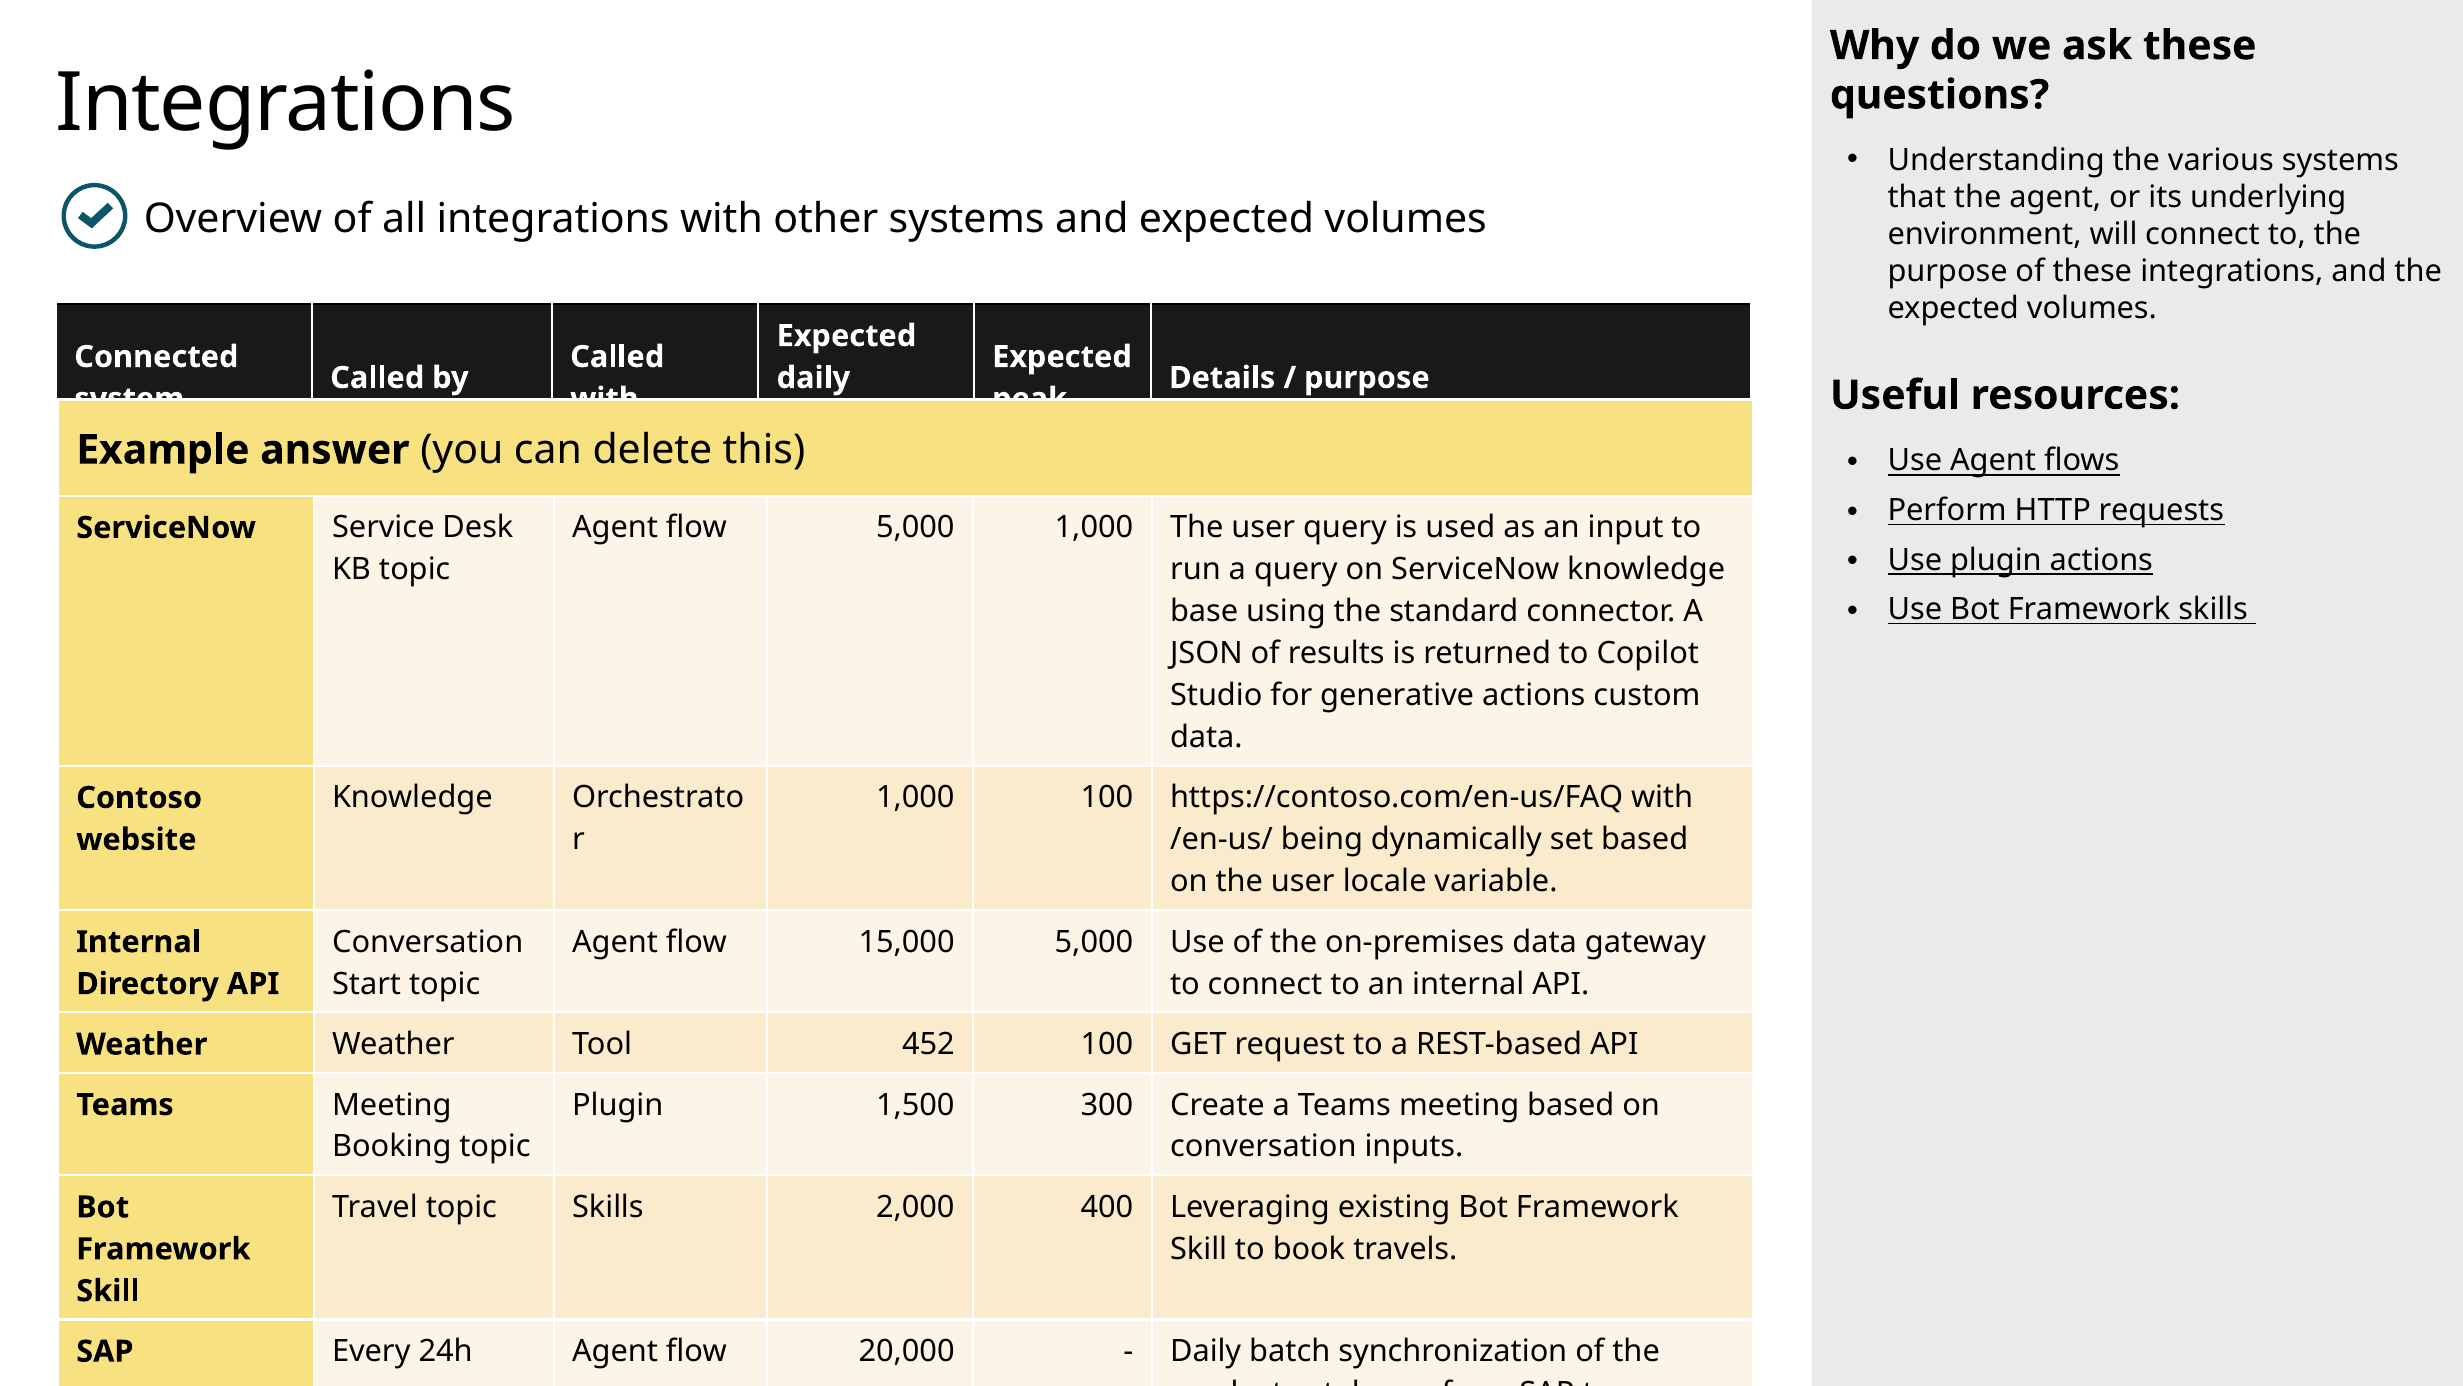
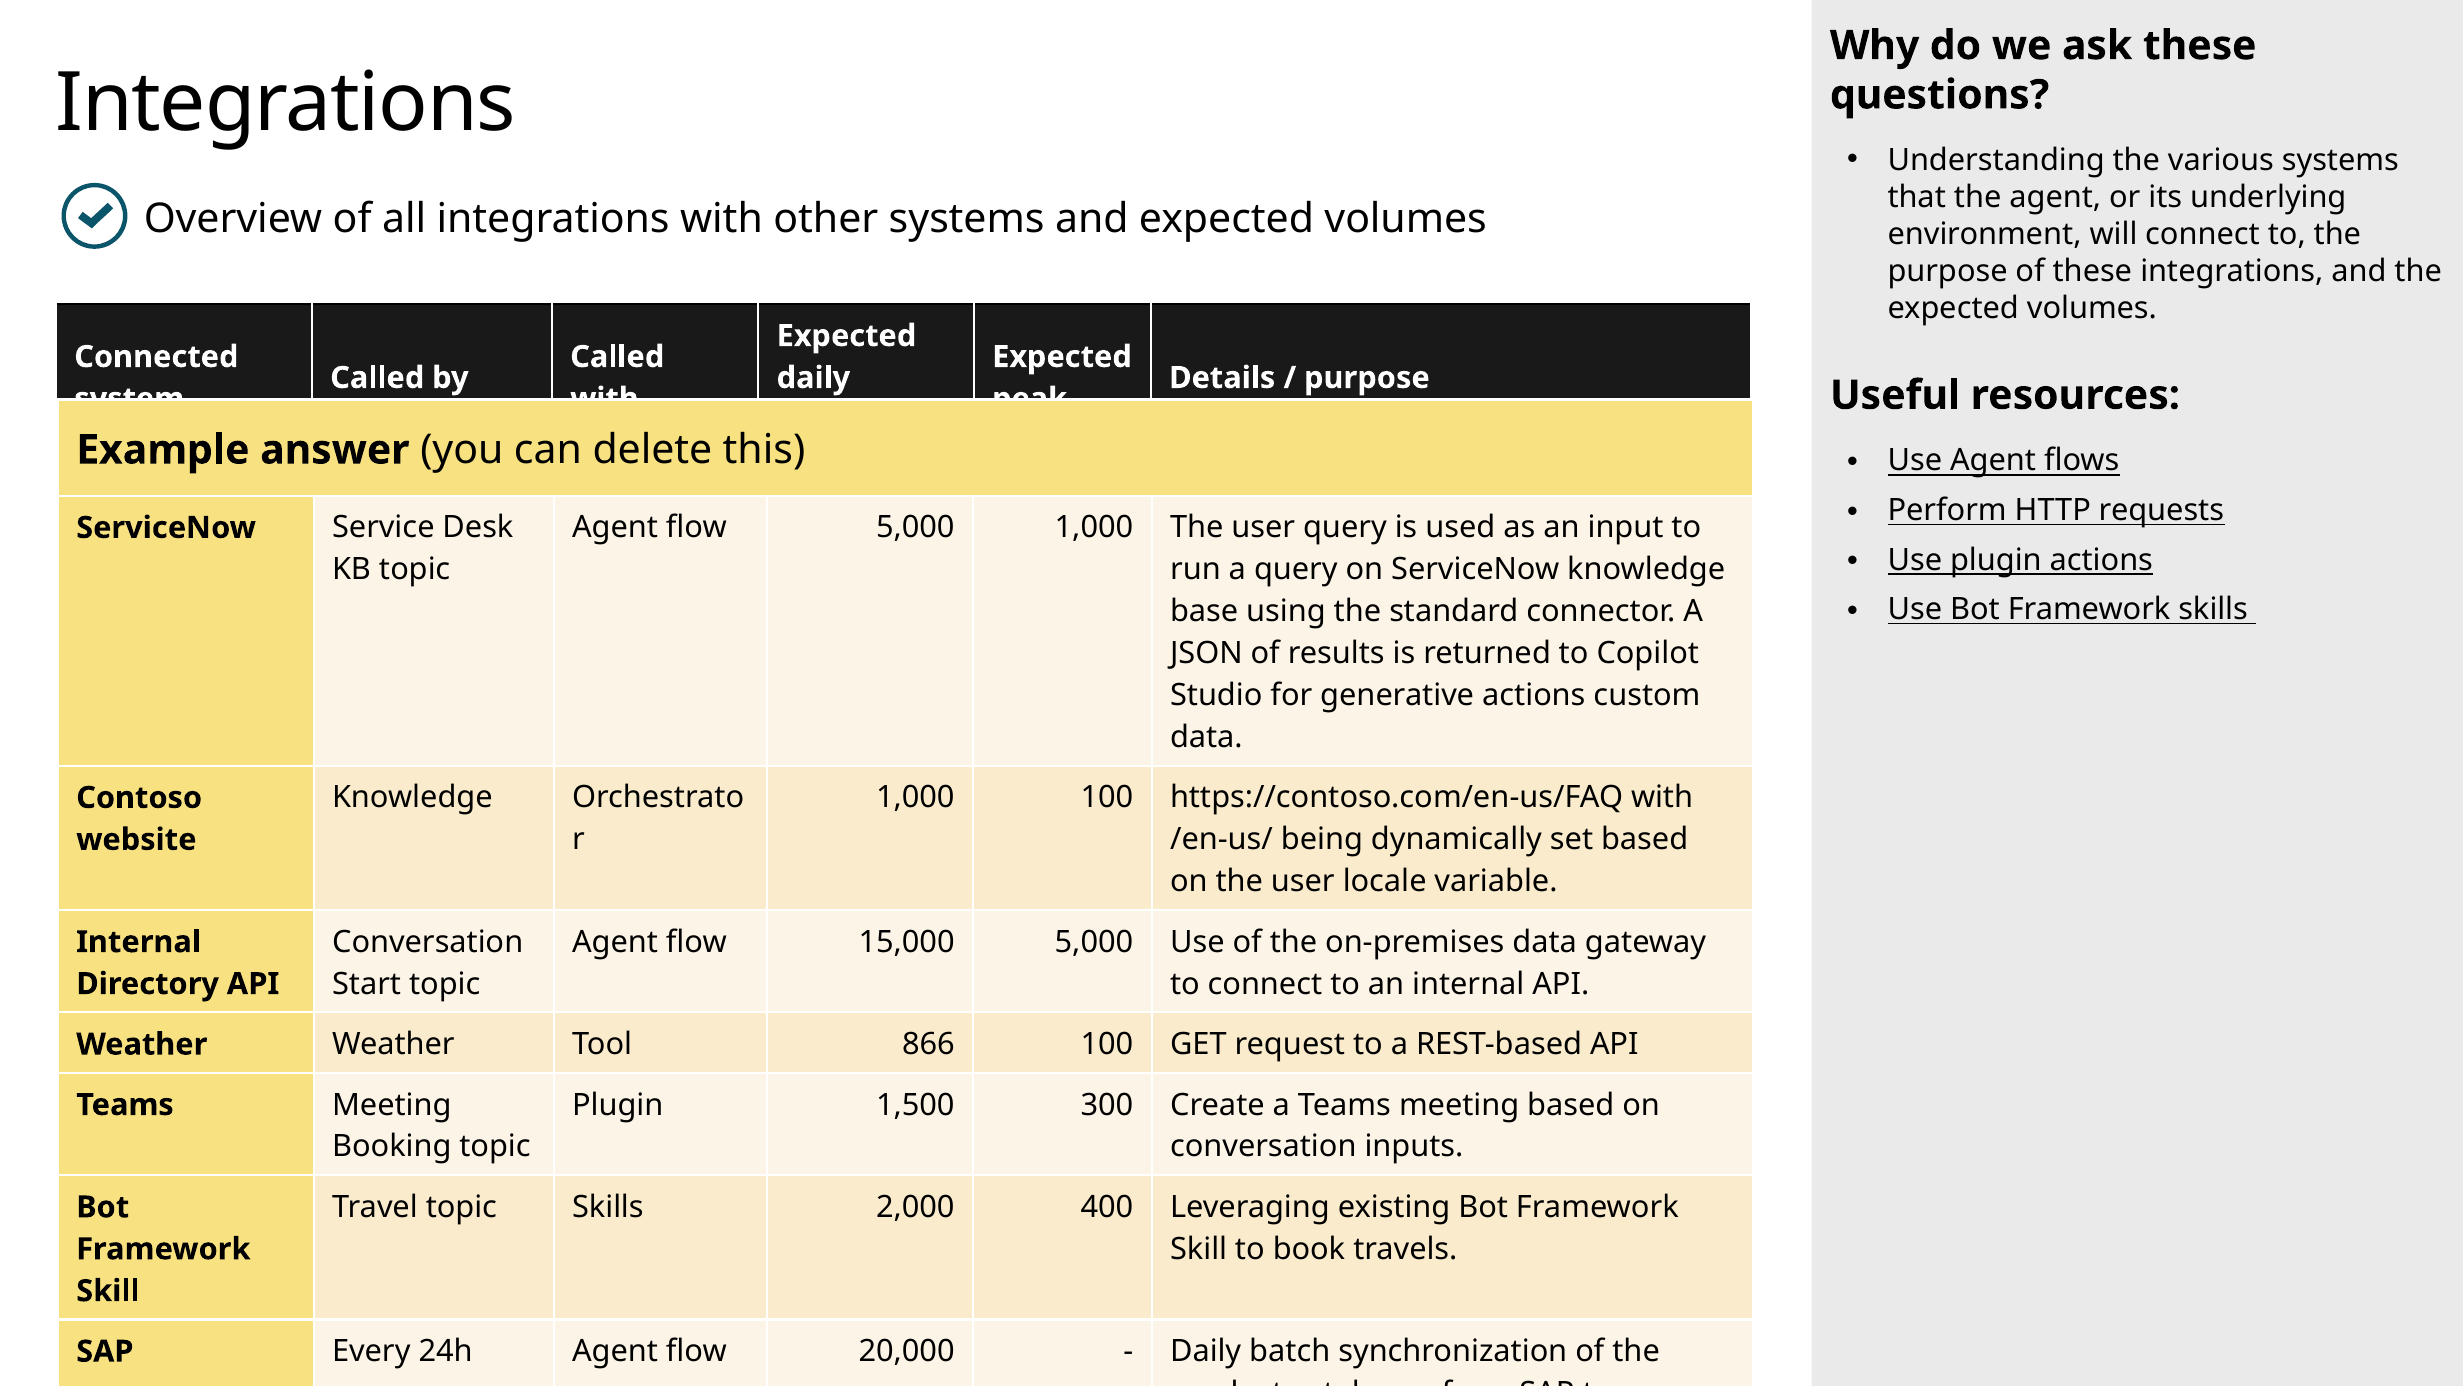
452: 452 -> 866 (928, 1044)
